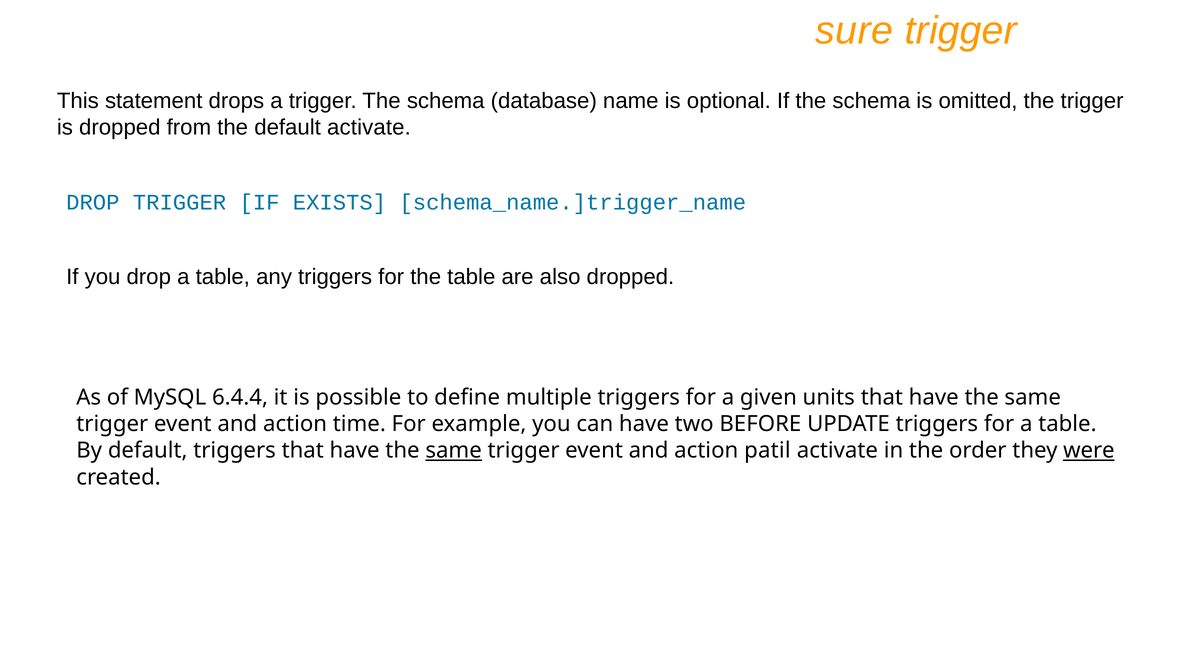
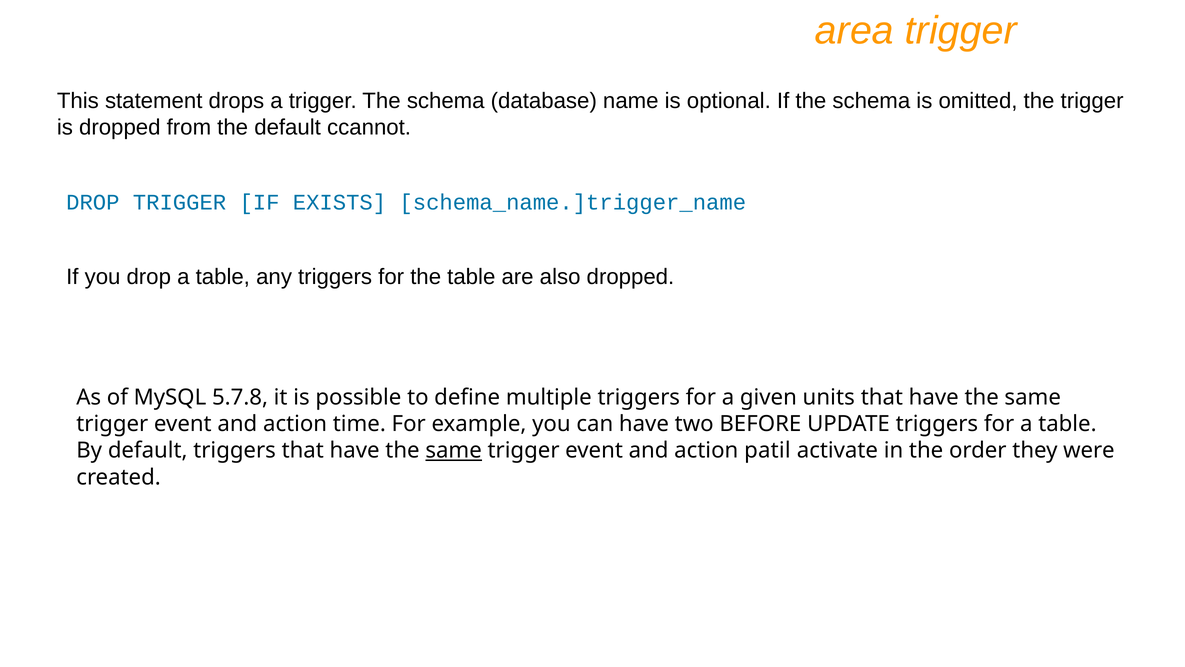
sure: sure -> area (854, 31)
default activate: activate -> ccannot (369, 127)
6.4.4: 6.4.4 -> 5.7.8 (240, 397)
were underline: present -> none (1089, 450)
